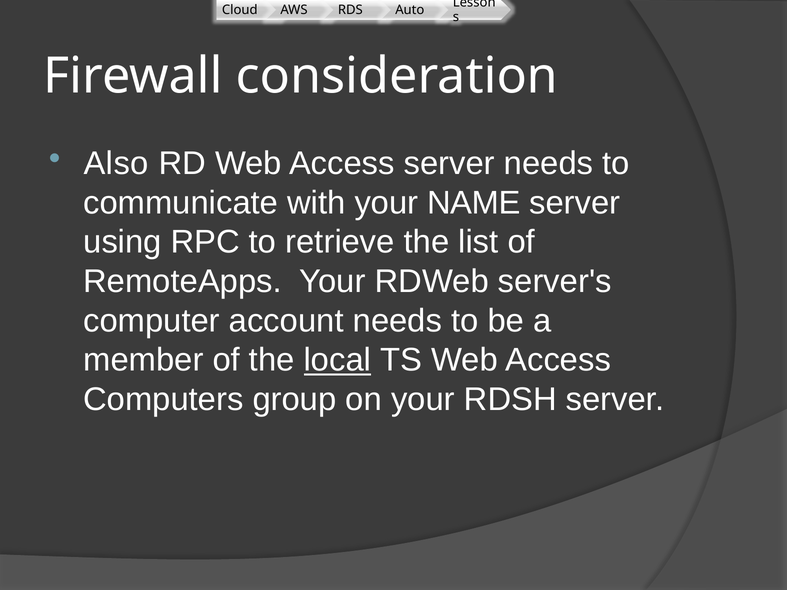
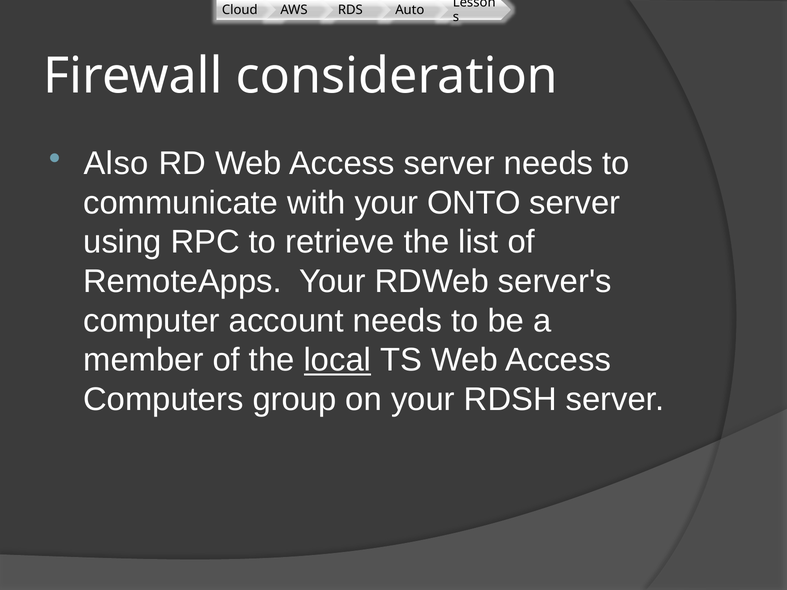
NAME: NAME -> ONTO (474, 203)
